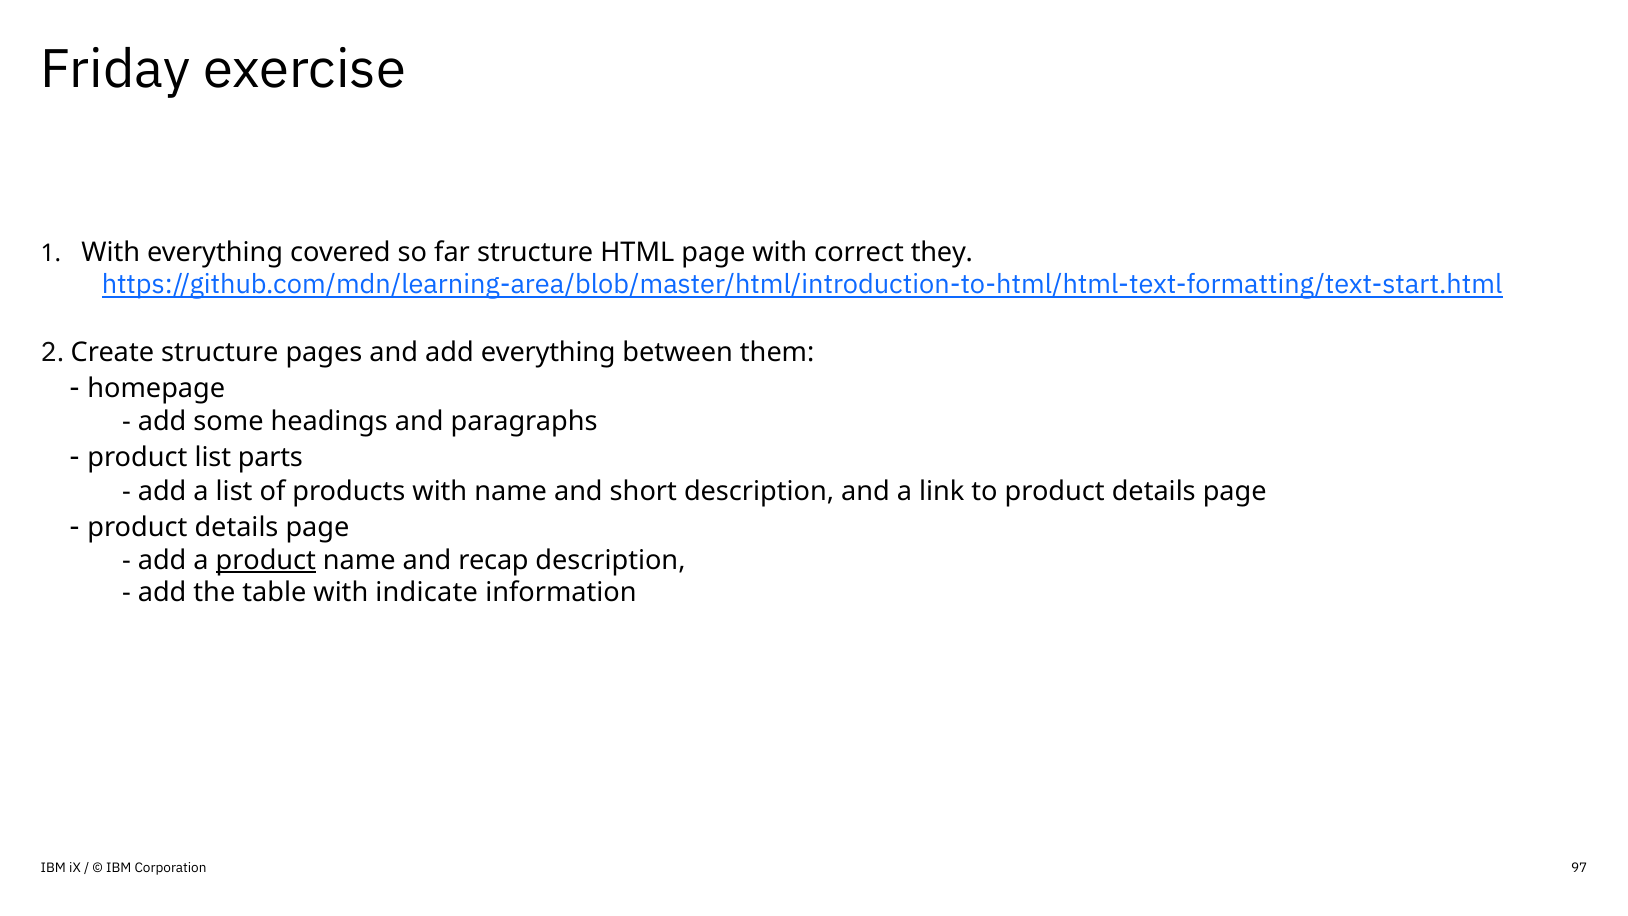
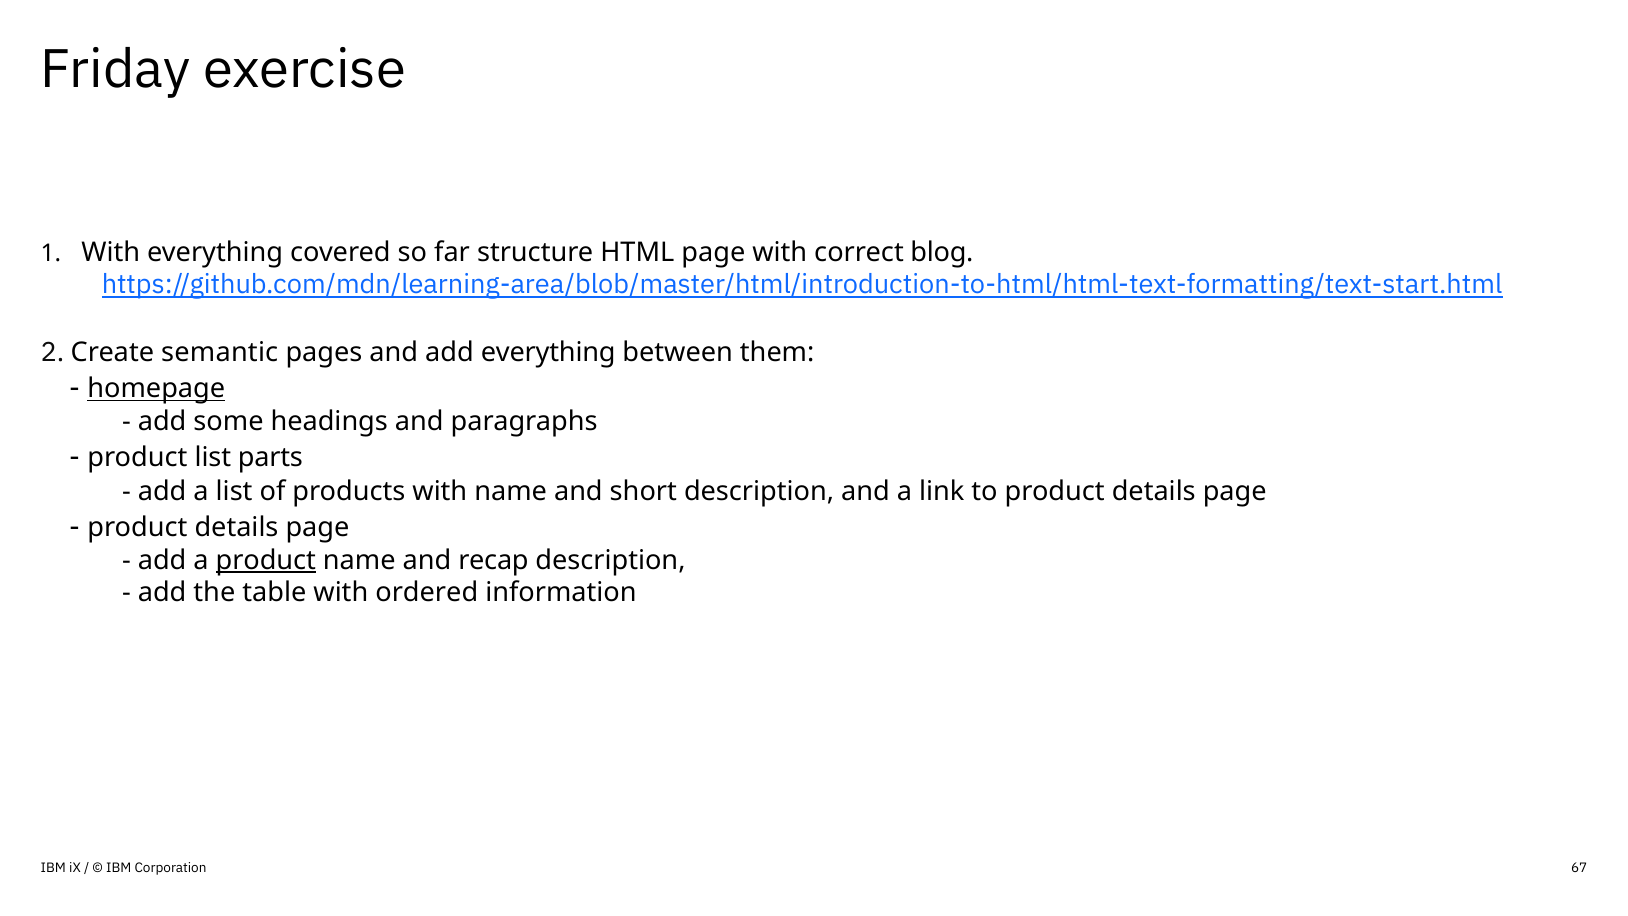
they: they -> blog (942, 253)
Create structure: structure -> semantic (220, 353)
homepage underline: none -> present (156, 389)
indicate: indicate -> ordered (427, 593)
97: 97 -> 67 (1579, 868)
